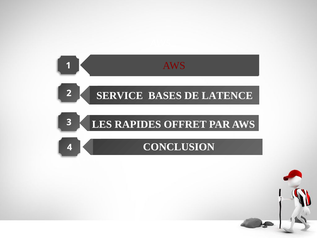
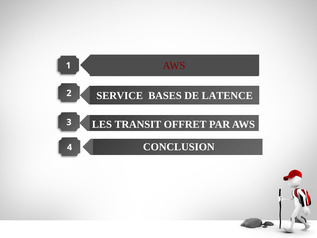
RAPIDES: RAPIDES -> TRANSIT (138, 124)
